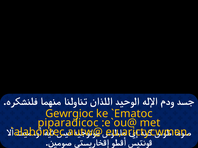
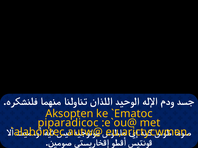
Gewrgioc: Gewrgioc -> Aksopten (69, 114)
